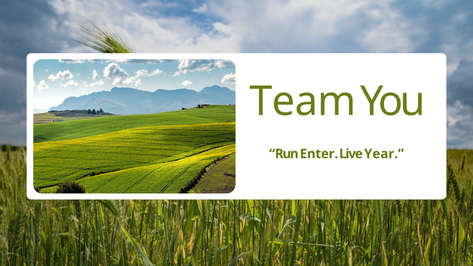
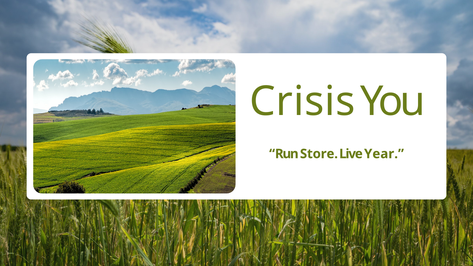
Team: Team -> Crisis (302, 102)
Enter: Enter -> Store (319, 154)
